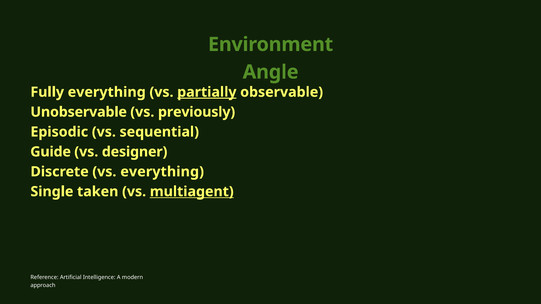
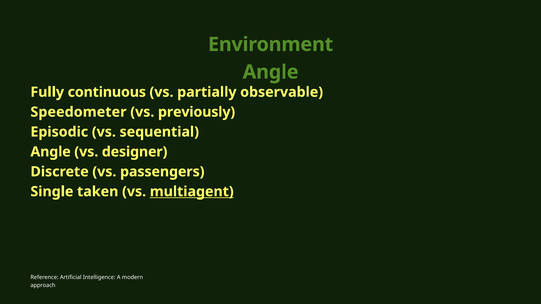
Fully everything: everything -> continuous (107, 92)
partially underline: present -> none (207, 92)
Unobservable: Unobservable -> Speedometer (78, 112)
Guide: Guide -> Angle (51, 152)
vs everything: everything -> passengers (162, 172)
